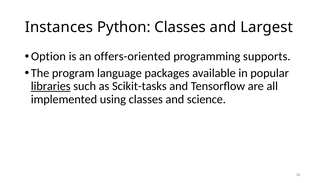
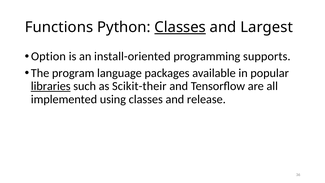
Instances: Instances -> Functions (59, 27)
Classes underline: none -> present (180, 27)
offers-oriented: offers-oriented -> install-oriented (132, 56)
Scikit-tasks: Scikit-tasks -> Scikit-their (139, 86)
science: science -> release (206, 99)
